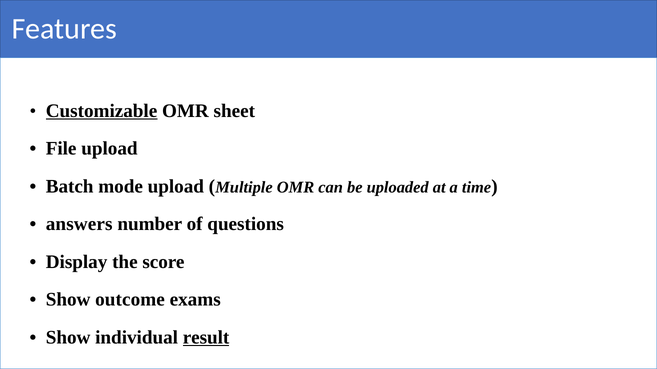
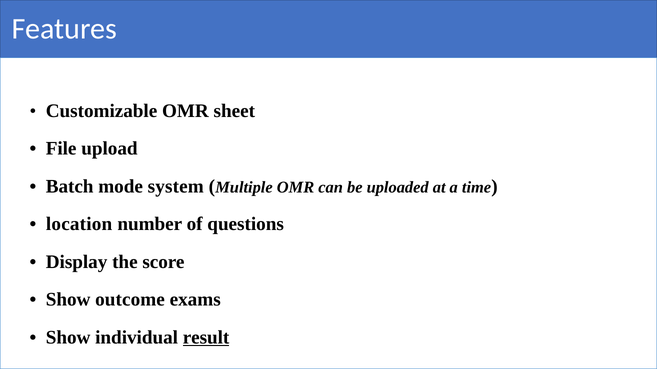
Customizable underline: present -> none (102, 111)
mode upload: upload -> system (176, 187)
answers: answers -> location (79, 224)
